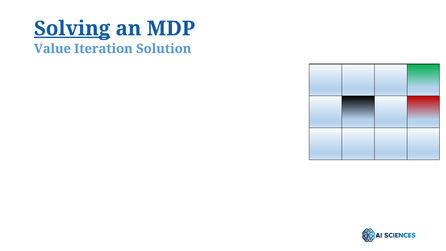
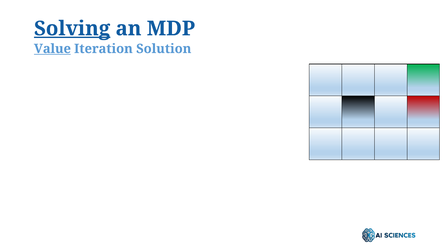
Value underline: none -> present (52, 49)
